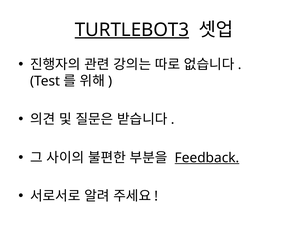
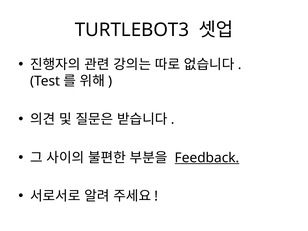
TURTLEBOT3 underline: present -> none (132, 30)
